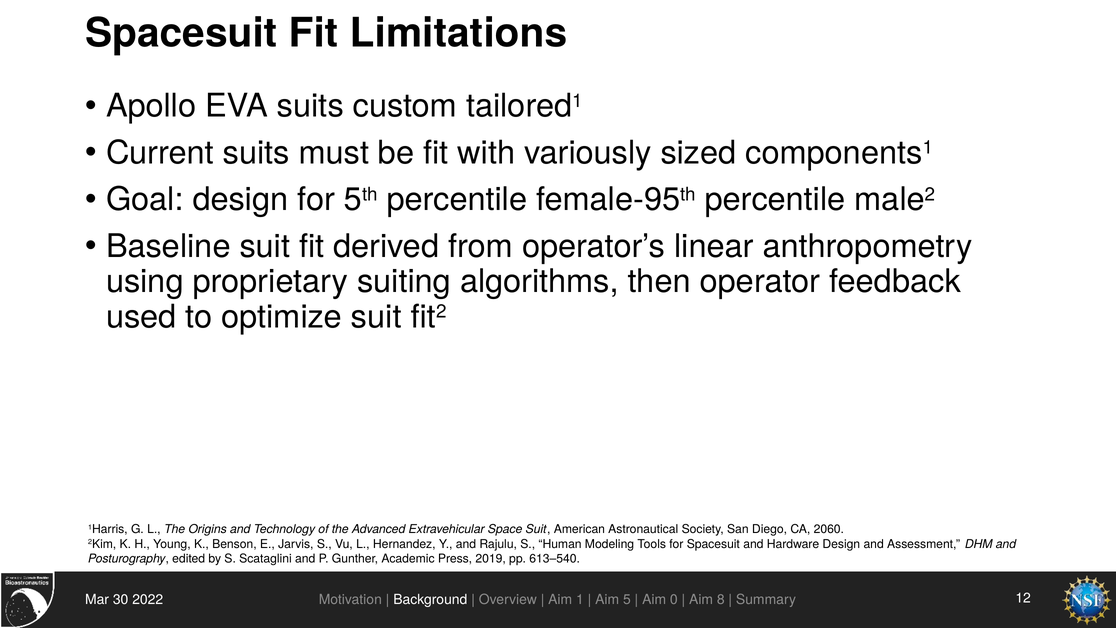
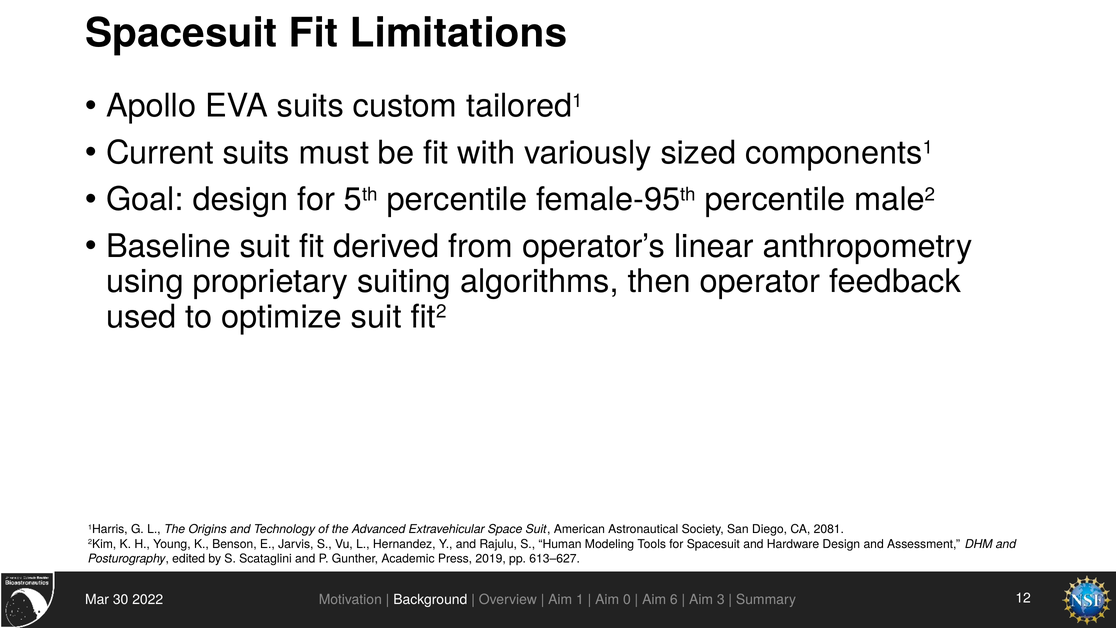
2060: 2060 -> 2081 (829, 529)
613–540: 613–540 -> 613–627 (555, 558)
5: 5 -> 0 (627, 599)
0: 0 -> 6 (674, 599)
8: 8 -> 3 (721, 599)
